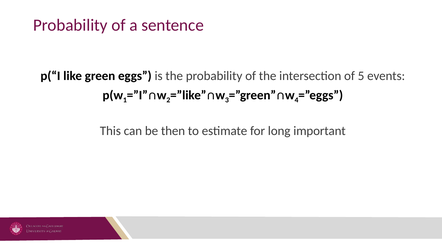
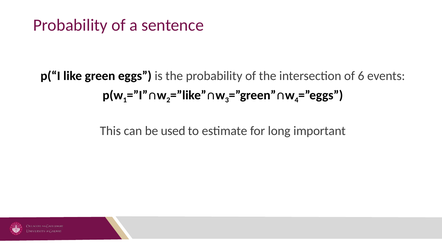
5: 5 -> 6 (361, 76)
then: then -> used (173, 131)
